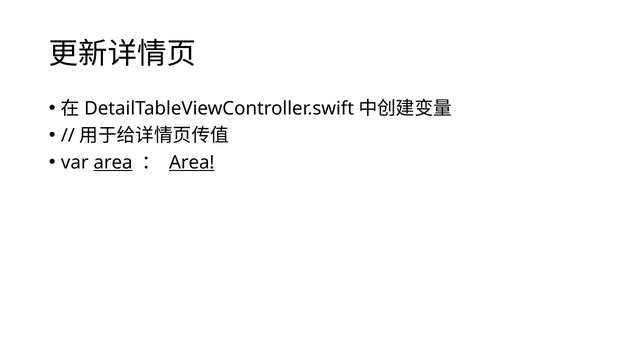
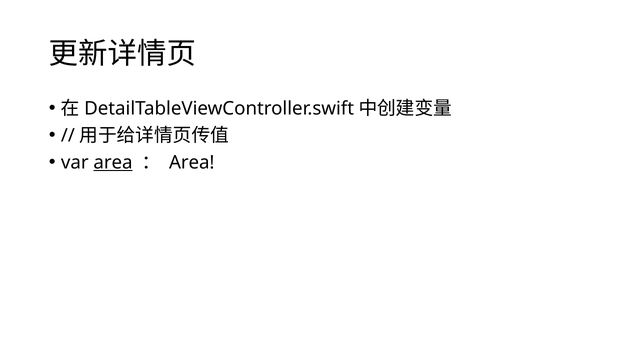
Area underline: present -> none (192, 162)
